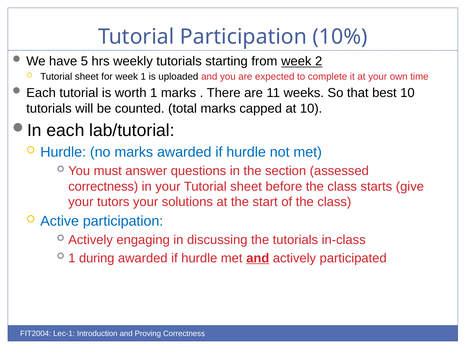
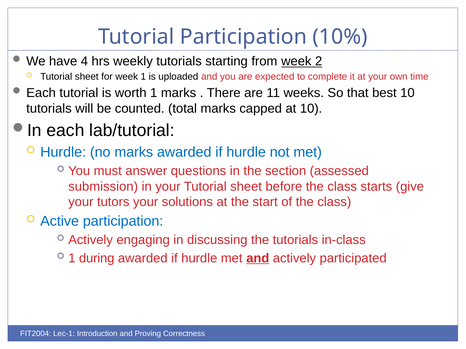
5: 5 -> 4 (84, 61)
correctness: correctness -> submission (103, 187)
